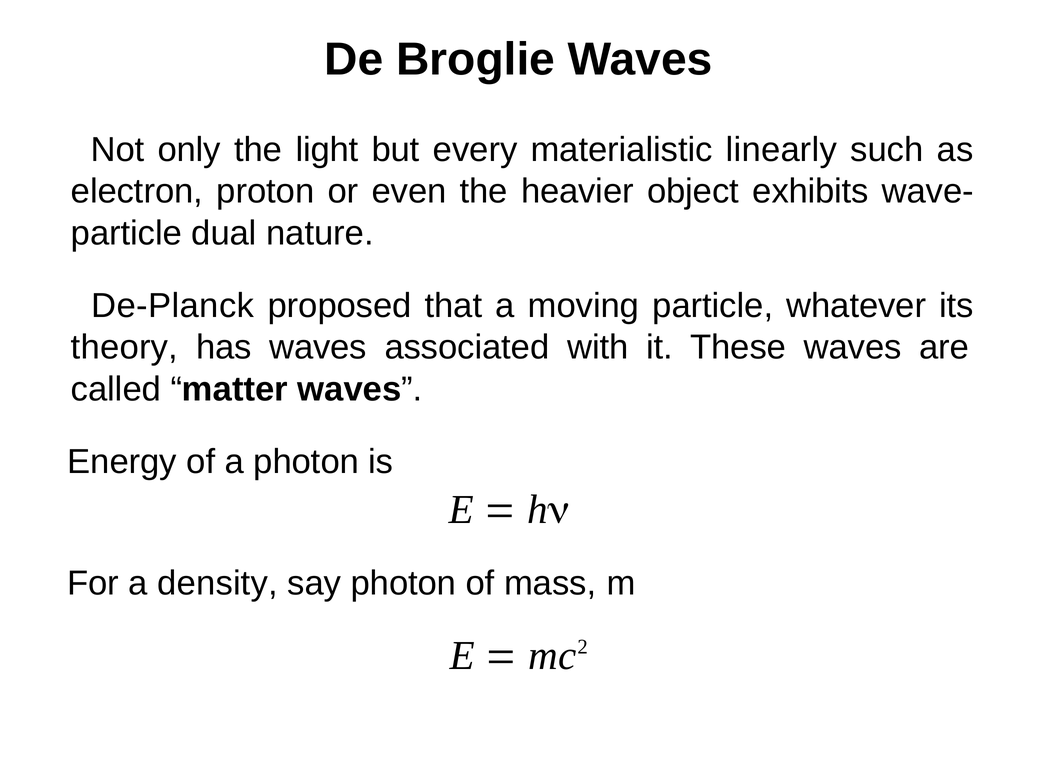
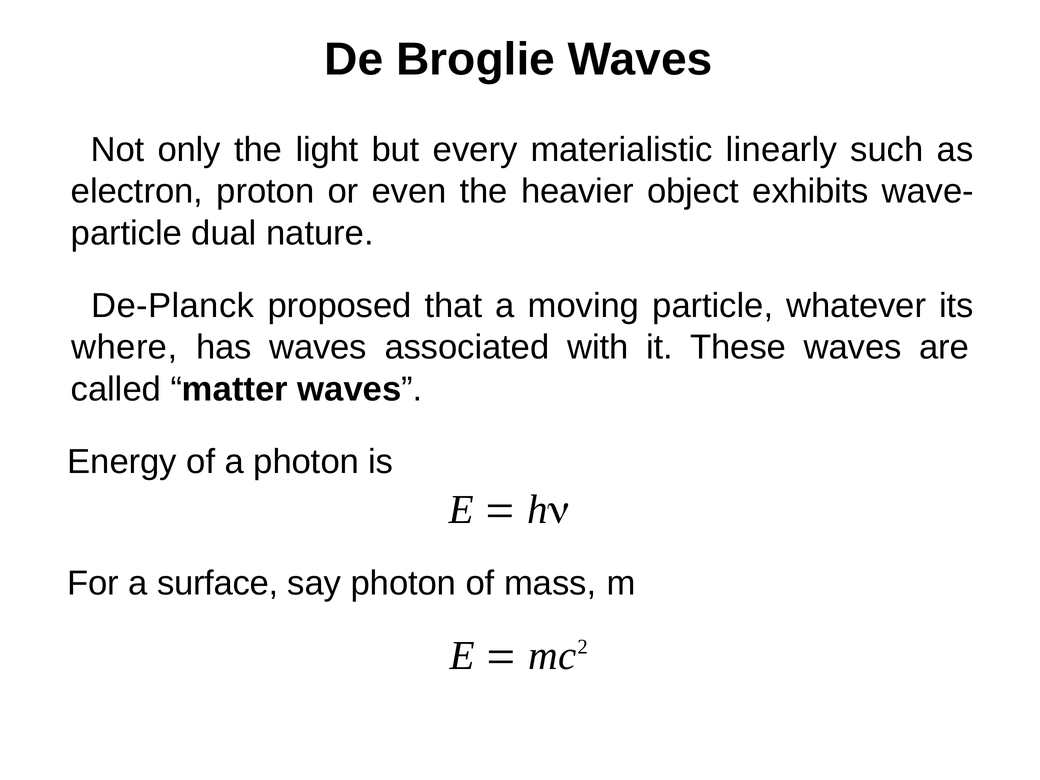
theory: theory -> where (124, 347)
density: density -> surface (218, 583)
